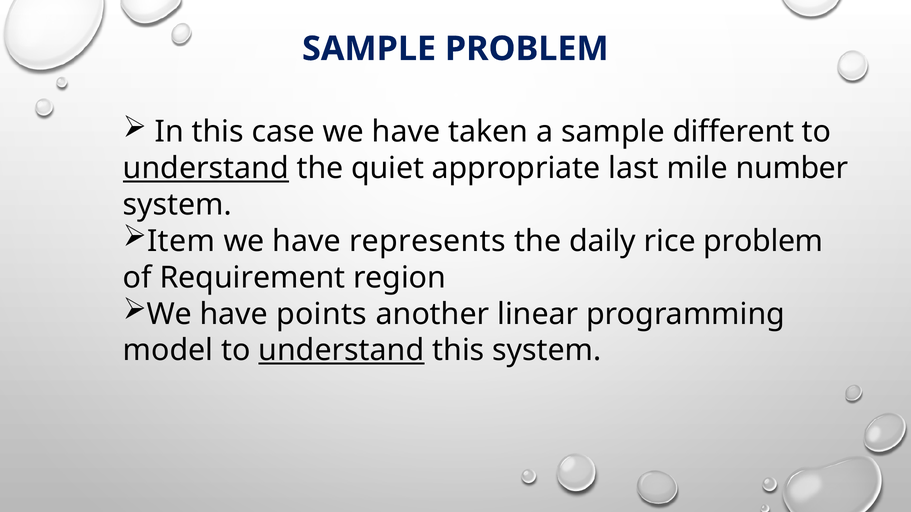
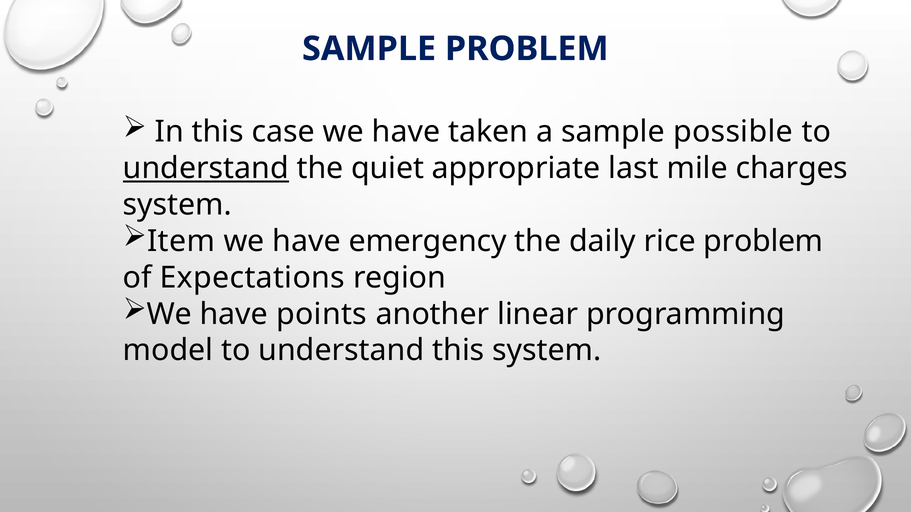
different: different -> possible (733, 132)
number: number -> charges (792, 169)
represents: represents -> emergency (428, 241)
Requirement: Requirement -> Expectations (252, 278)
understand underline: present -> none (341, 351)
